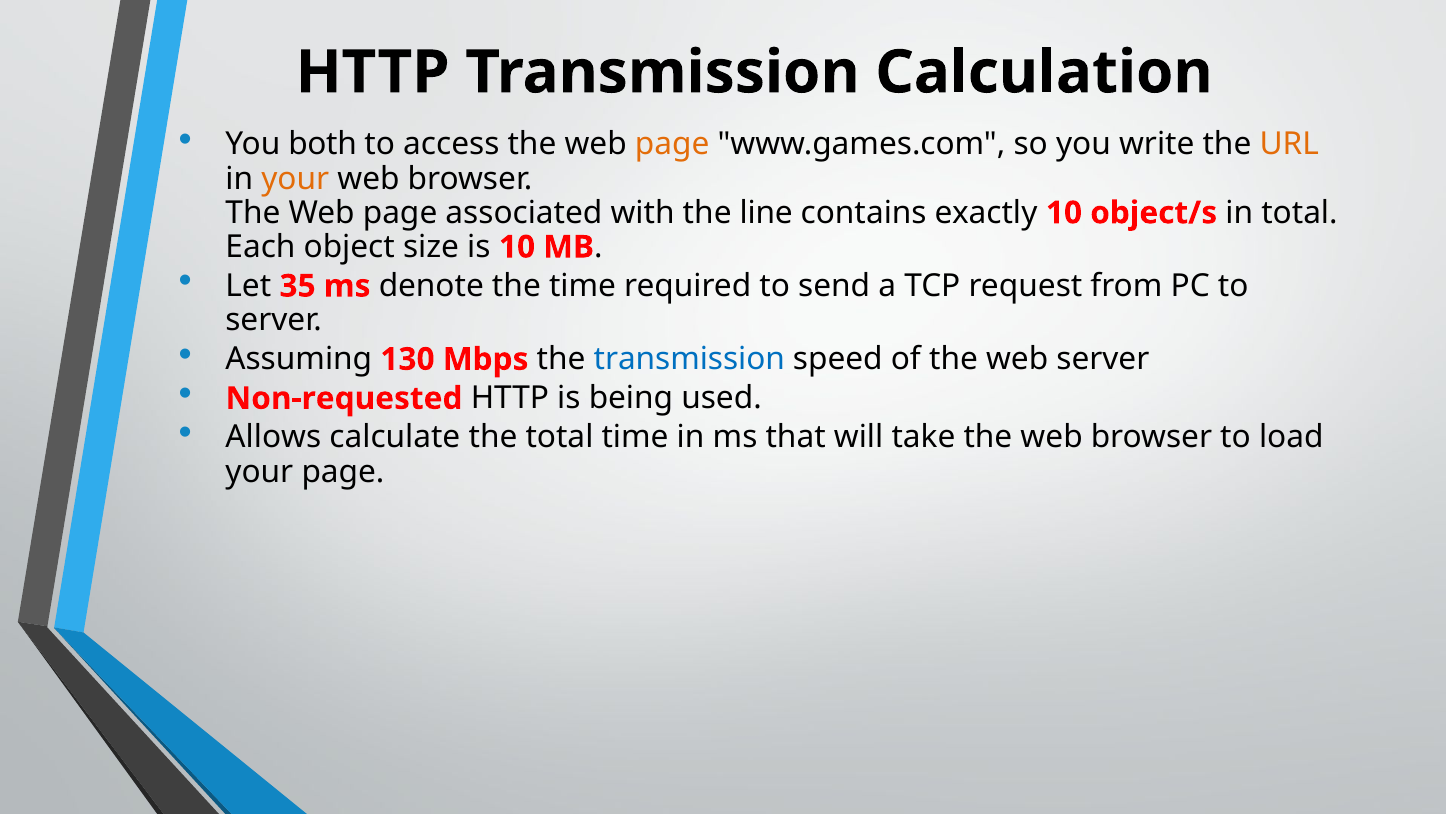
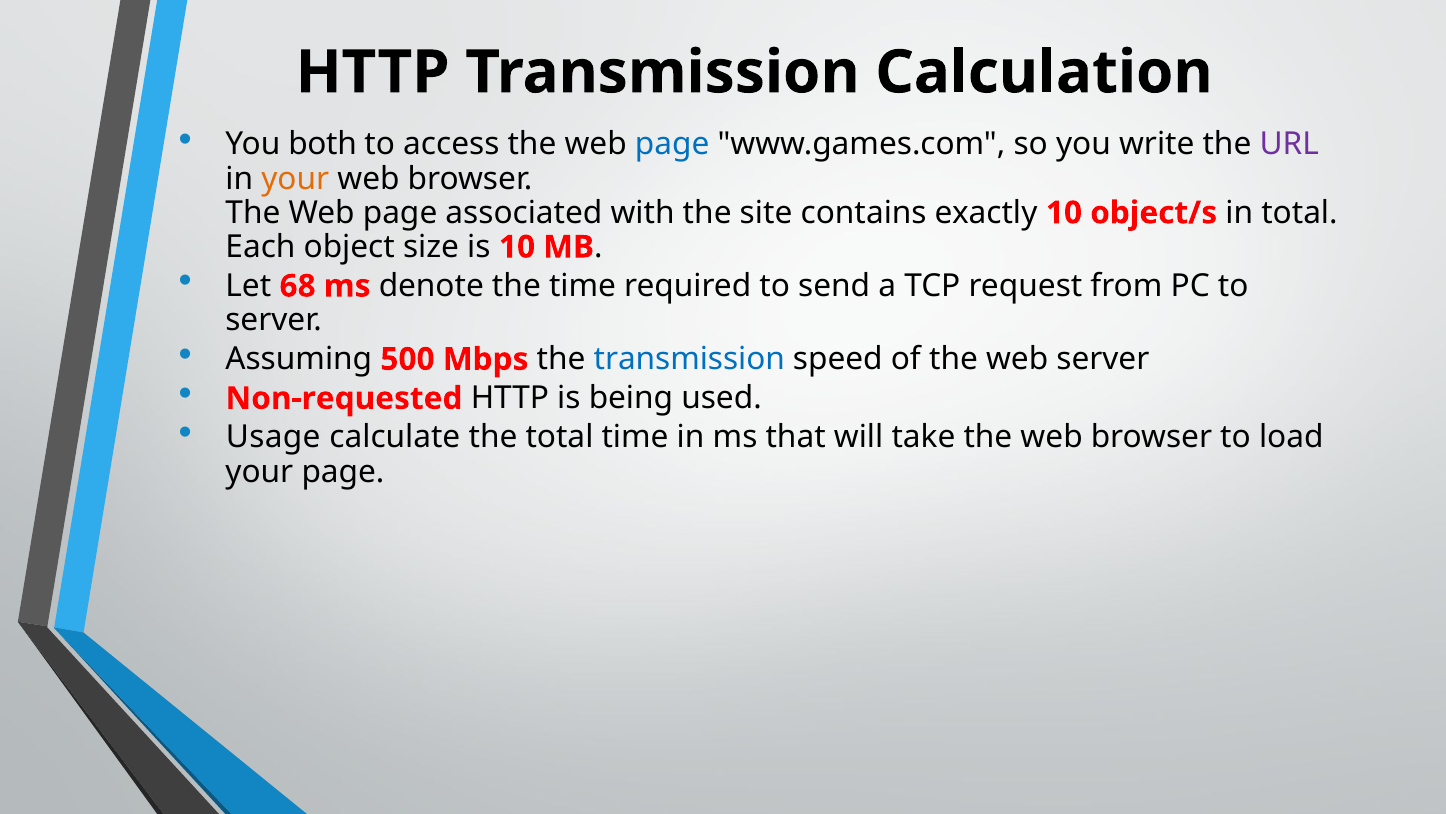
page colour: orange -> blue (672, 144)
URL colour: orange -> purple (1289, 144)
line: line -> site (766, 213)
35: 35 -> 68 (298, 286)
130: 130 -> 500 (408, 359)
Allows: Allows -> Usage (273, 437)
